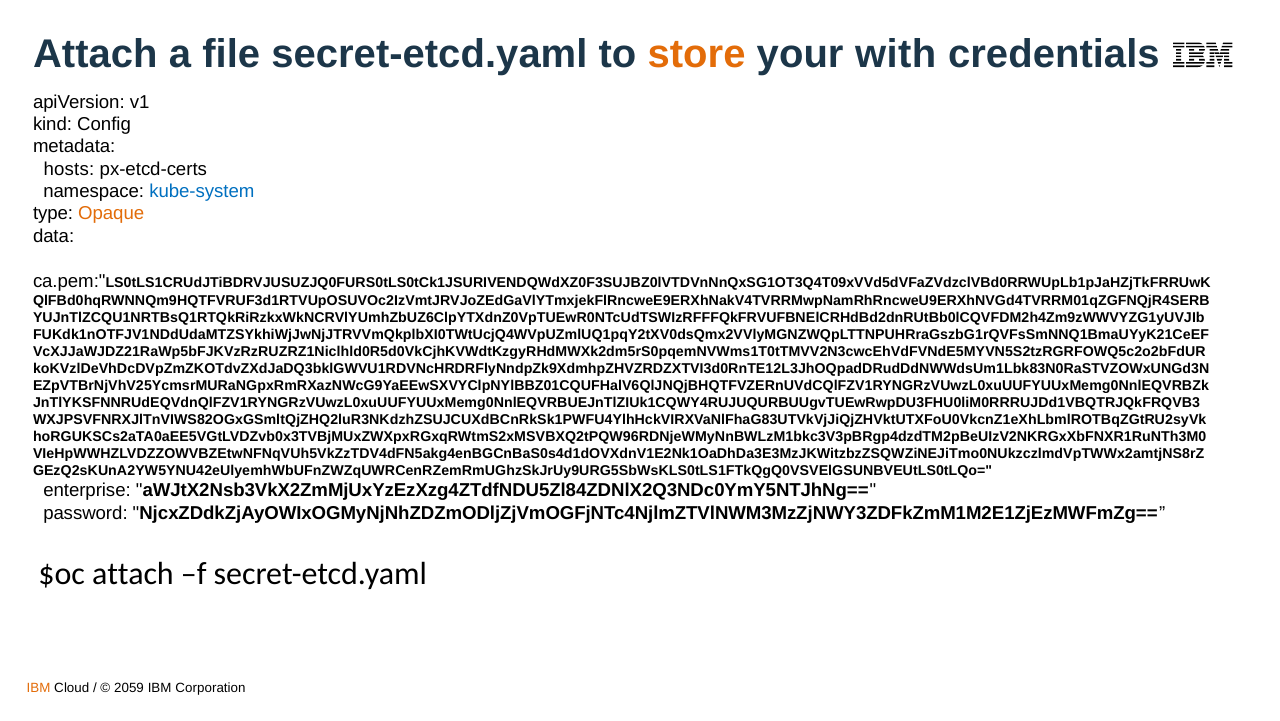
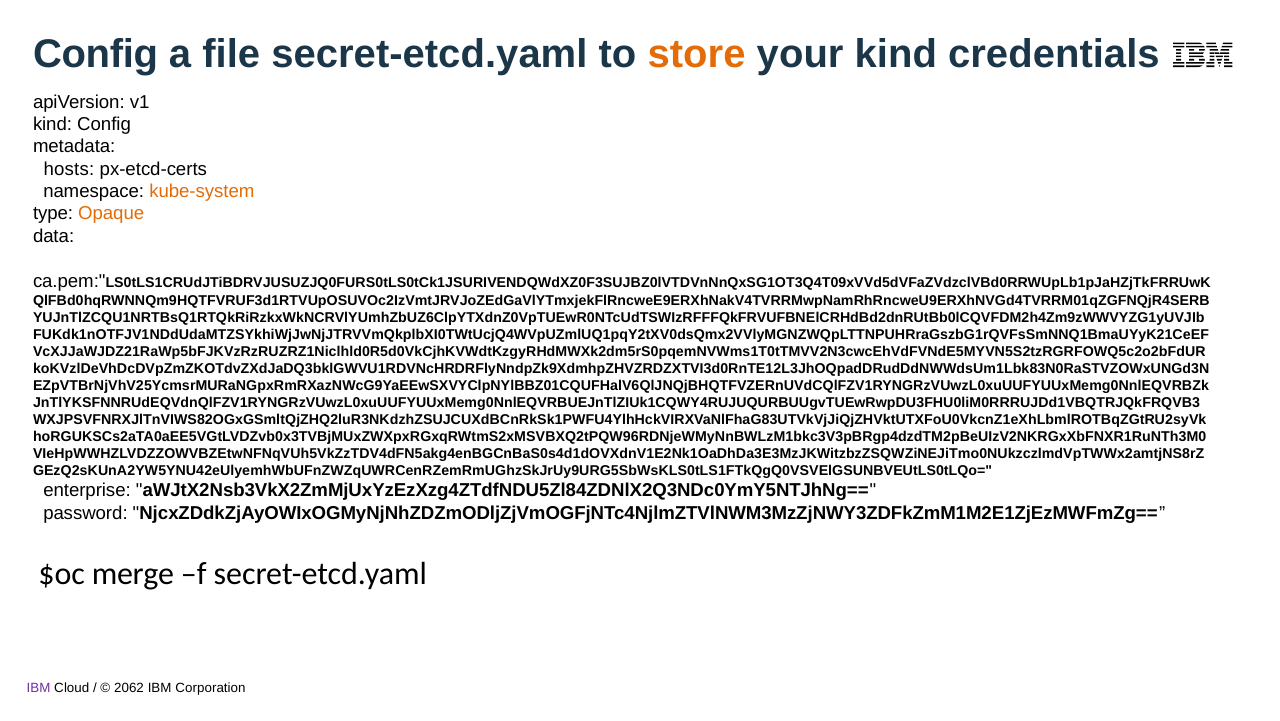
Attach: Attach -> Config (96, 54)
your with: with -> kind (896, 54)
kube-system colour: blue -> orange (202, 191)
$oc attach: attach -> merge (133, 573)
IBM colour: orange -> purple (39, 688)
2059: 2059 -> 2062 (129, 688)
